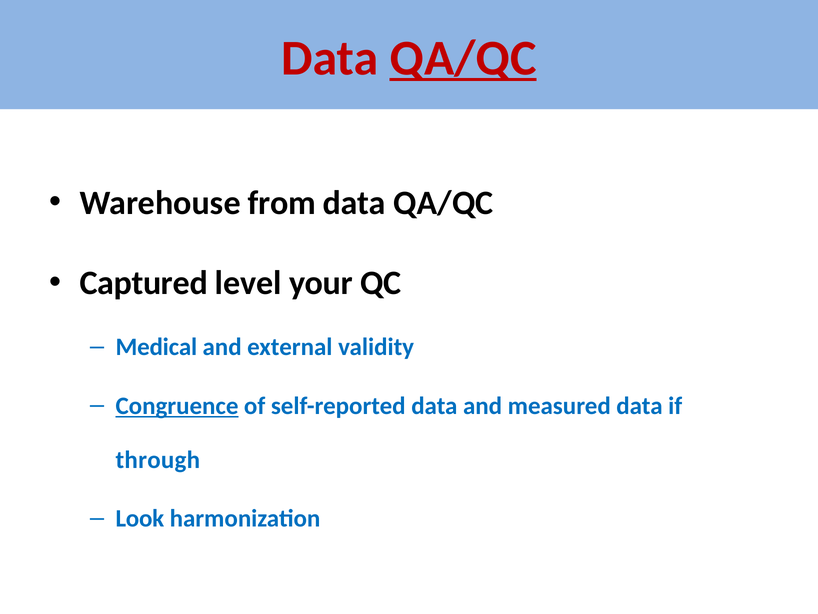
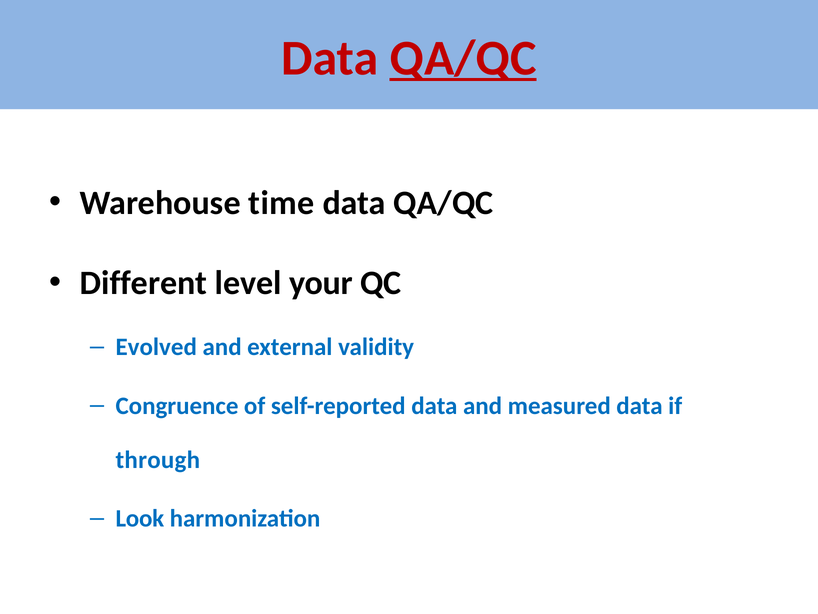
from: from -> time (281, 203)
Captured: Captured -> Different (143, 283)
Medical: Medical -> Evolved (156, 347)
Congruence underline: present -> none (177, 405)
